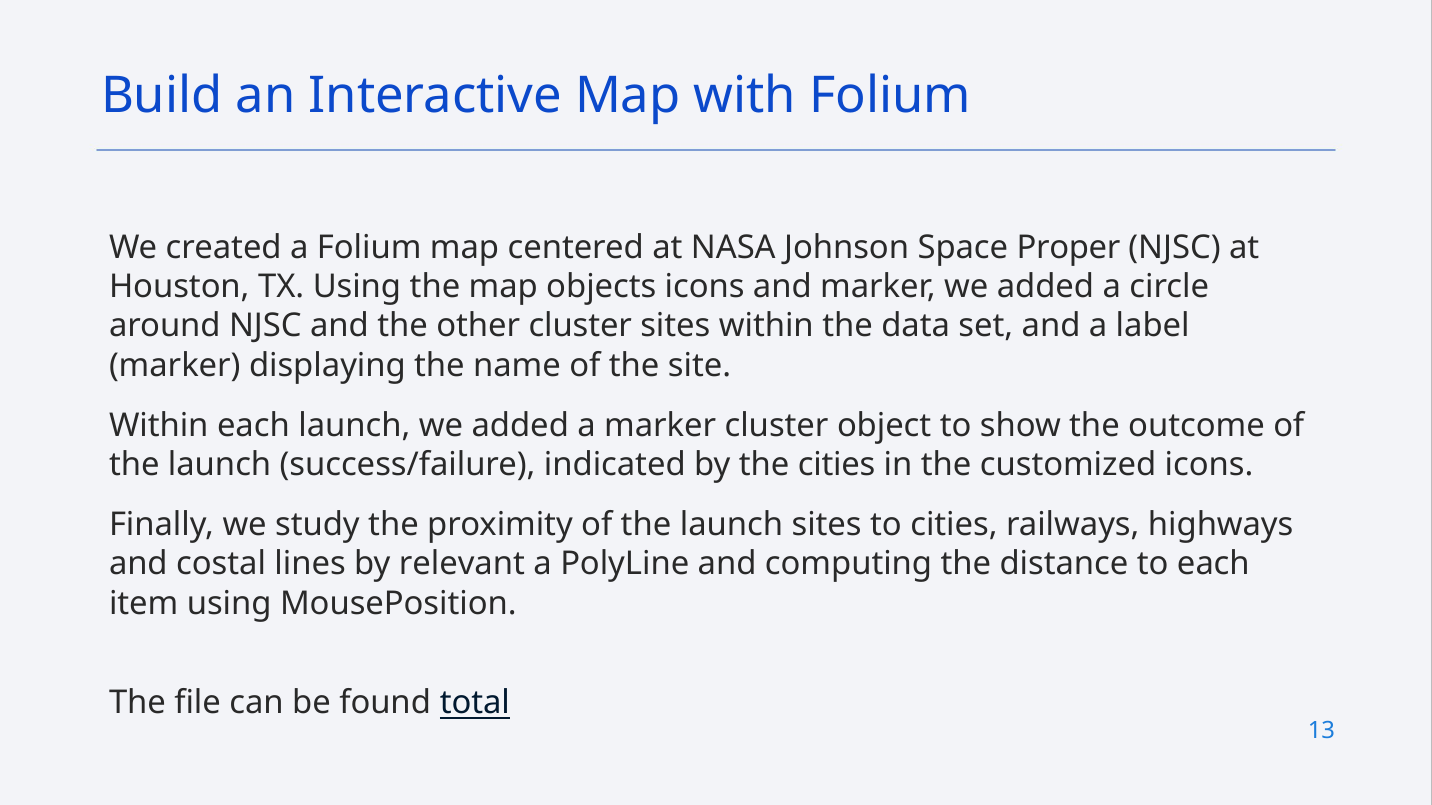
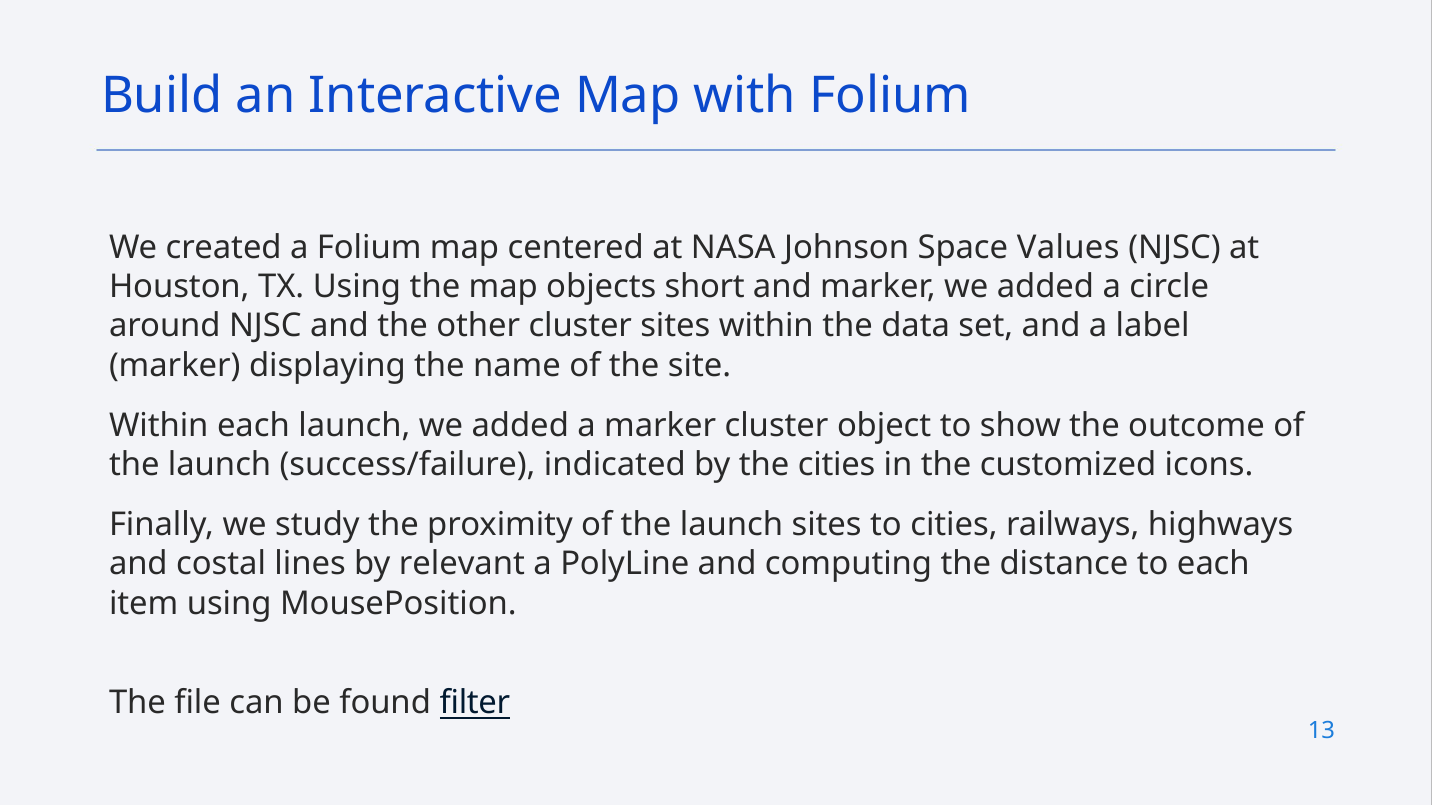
Proper: Proper -> Values (1068, 247)
objects icons: icons -> short (705, 287)
total: total -> filter (475, 703)
